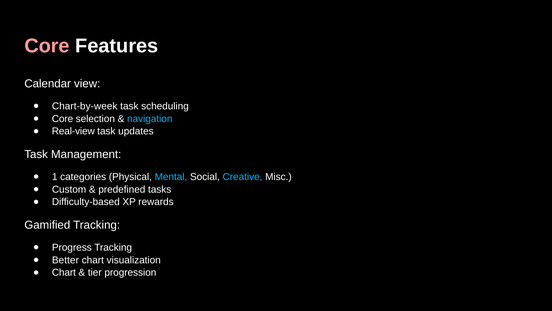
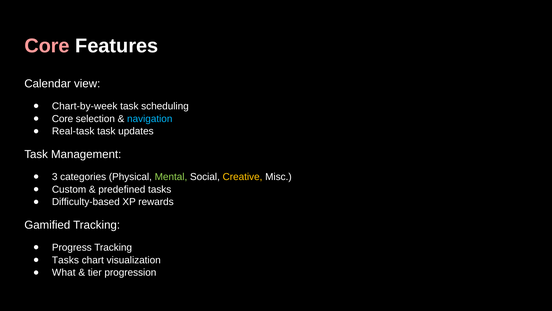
Real-view: Real-view -> Real-task (73, 131)
1: 1 -> 3 (55, 177)
Mental colour: light blue -> light green (171, 177)
Creative colour: light blue -> yellow (243, 177)
Better: Better -> Tasks (65, 260)
Chart: Chart -> What (64, 272)
